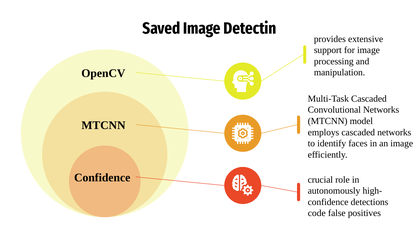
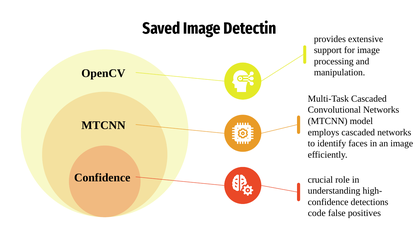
autonomously: autonomously -> understanding (334, 191)
